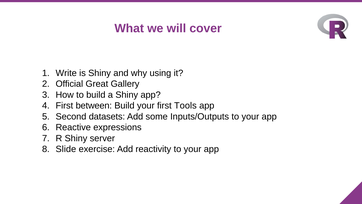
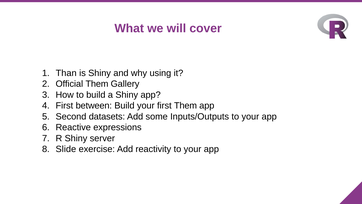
Write: Write -> Than (66, 73)
Official Great: Great -> Them (97, 84)
first Tools: Tools -> Them (186, 105)
